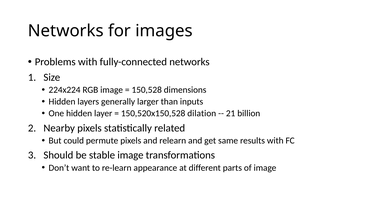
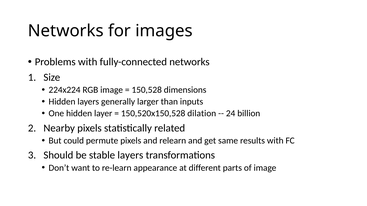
21: 21 -> 24 (231, 114)
stable image: image -> layers (130, 155)
